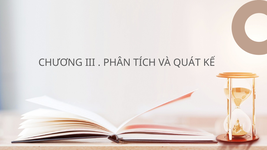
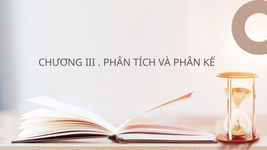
VÀ QUÁT: QUÁT -> PHÂN (187, 63)
